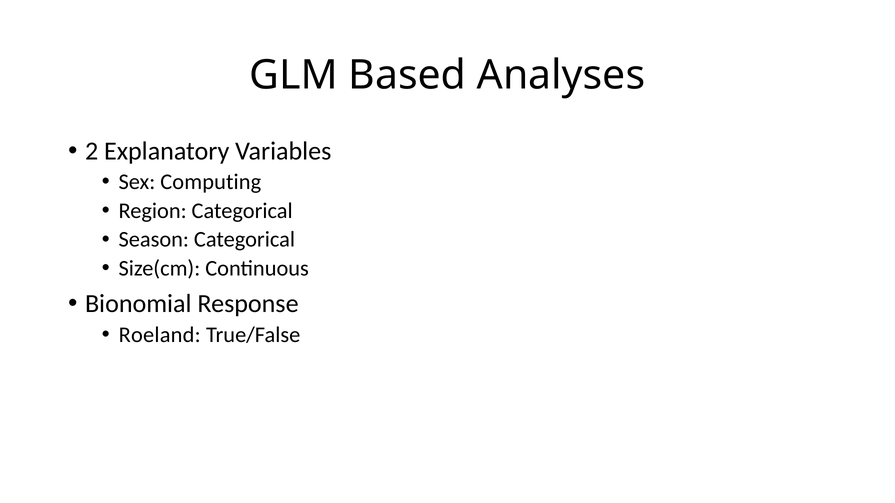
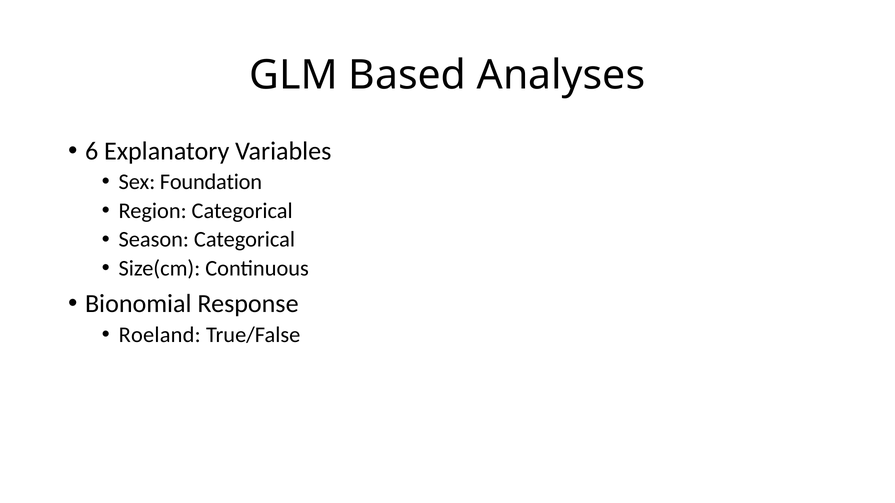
2: 2 -> 6 (92, 151)
Computing: Computing -> Foundation (211, 182)
